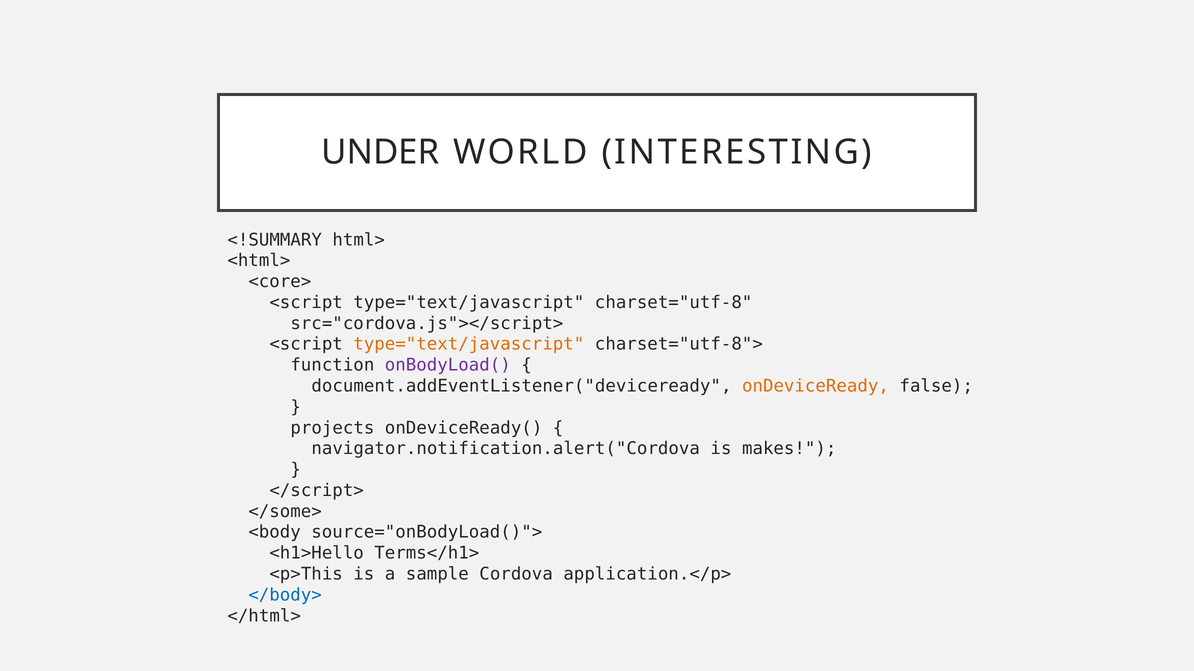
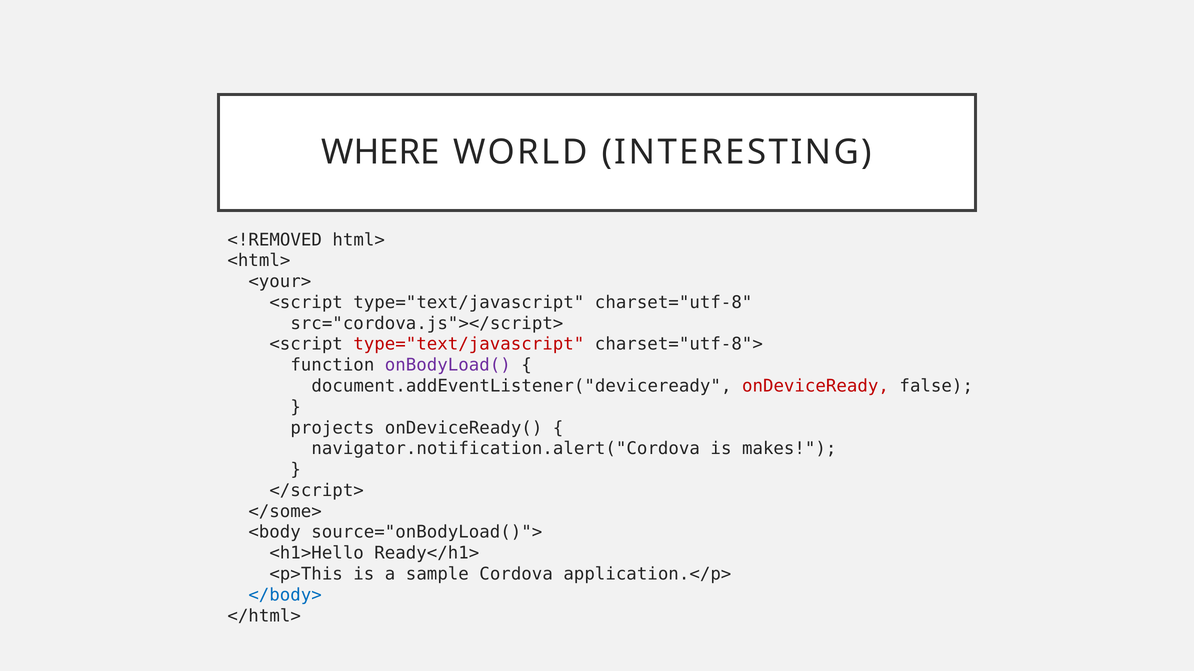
UNDER: UNDER -> WHERE (380, 152)
<!SUMMARY: <!SUMMARY -> <!REMOVED (275, 240)
<core>: <core> -> <your> (280, 282)
type="text/javascript colour: orange -> red (469, 345)
onDeviceReady colour: orange -> red (815, 386)
Terms</h1>: Terms</h1> -> Ready</h1> (427, 554)
